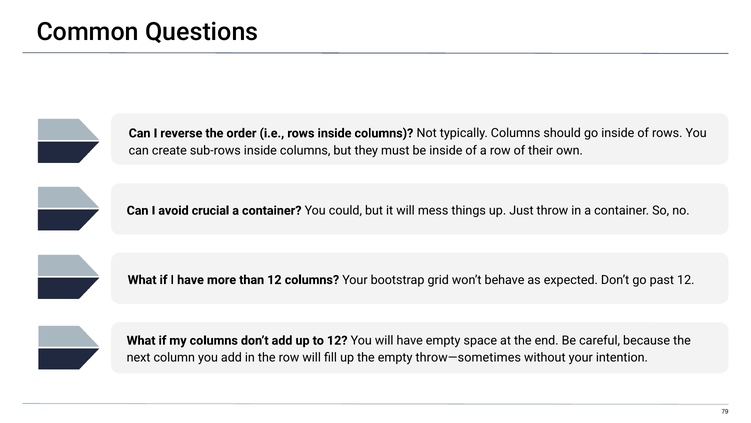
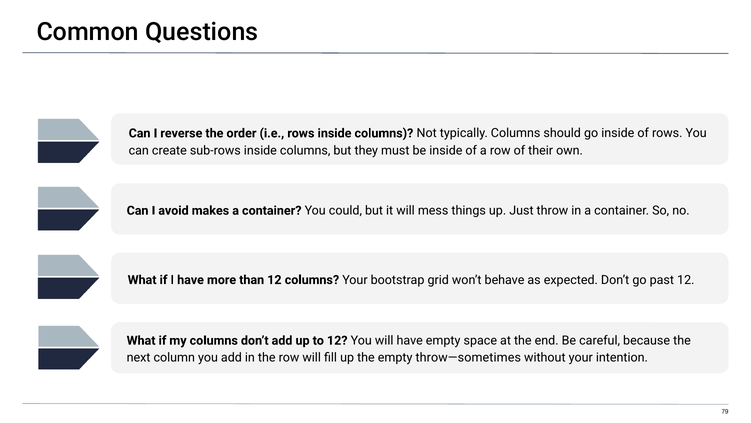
crucial: crucial -> makes (210, 210)
